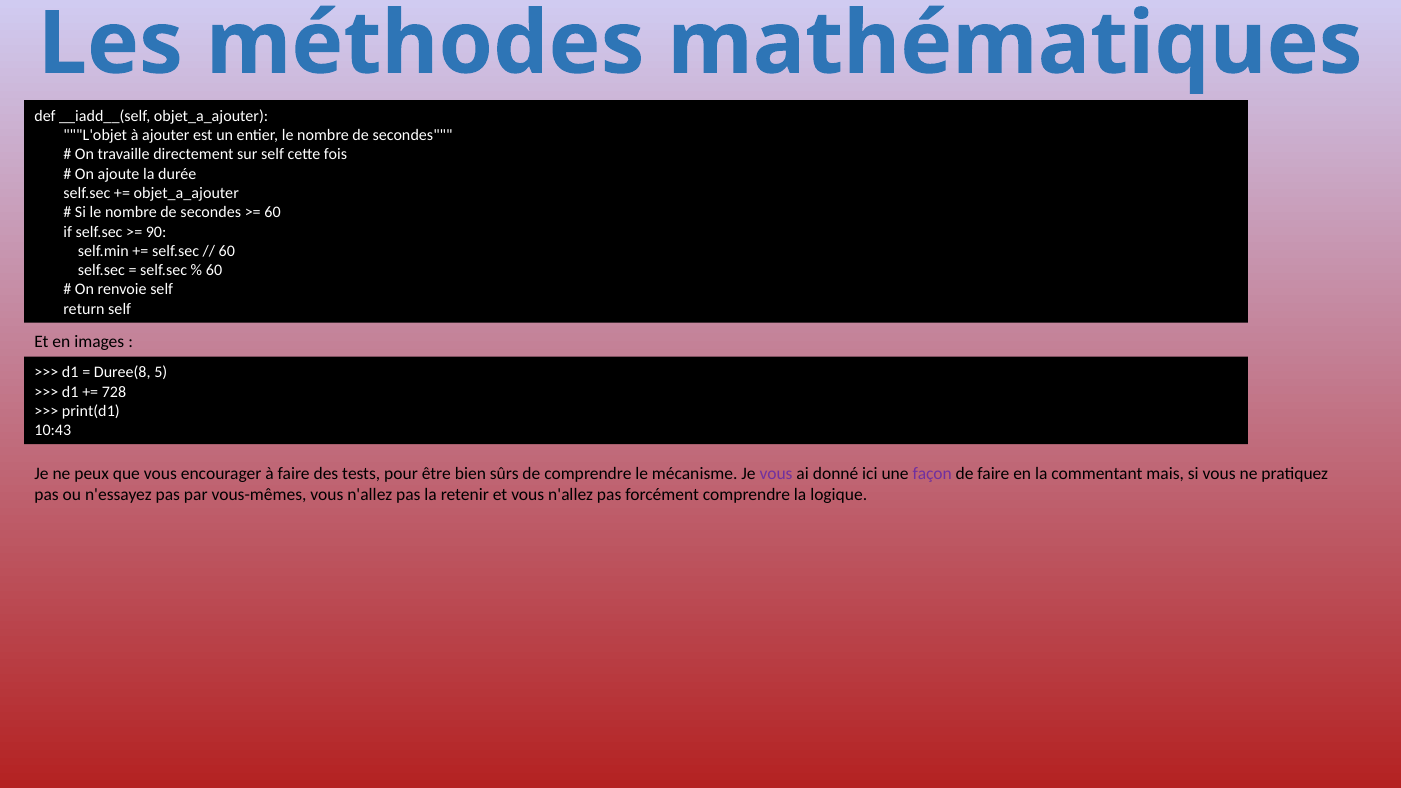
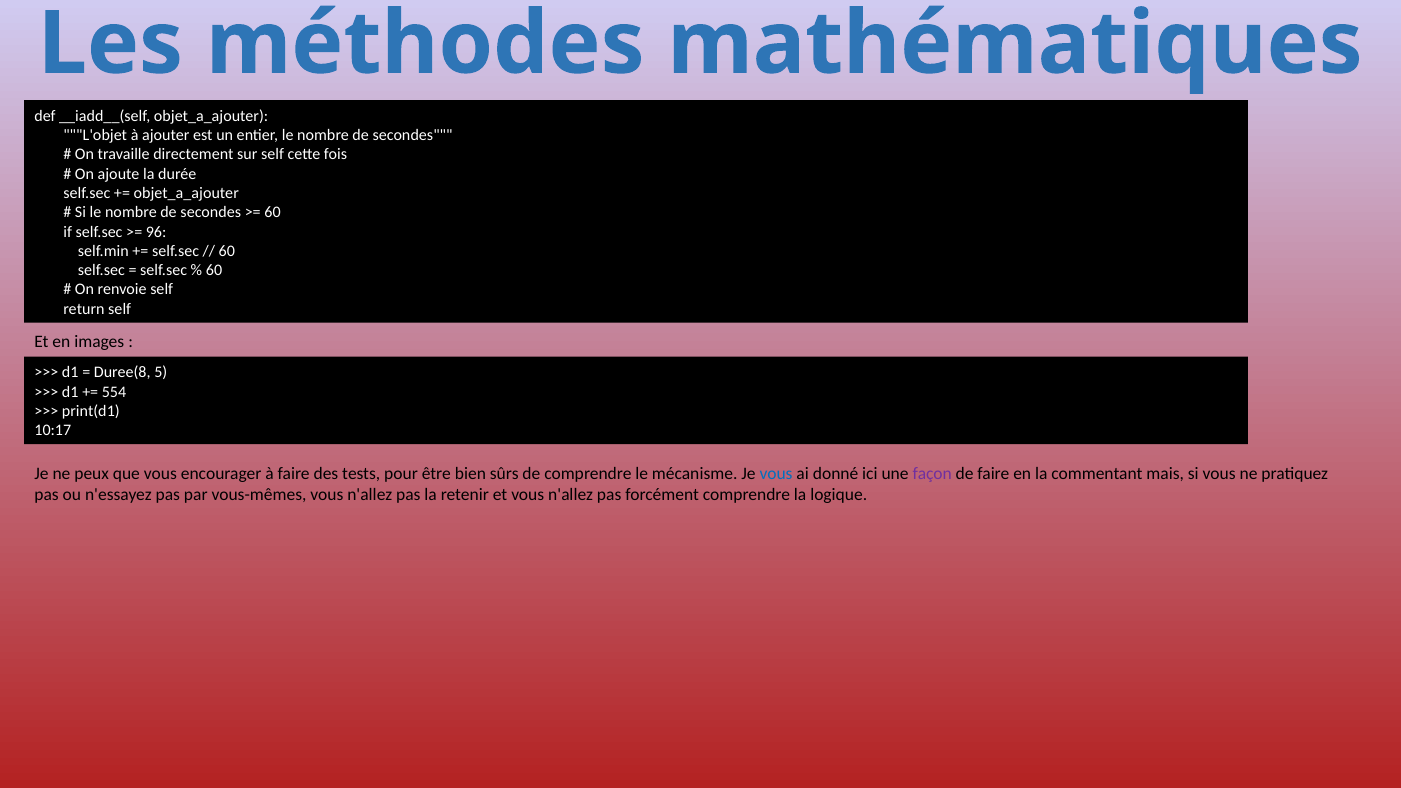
90: 90 -> 96 (156, 232)
728: 728 -> 554 (114, 392)
10:43: 10:43 -> 10:17 (53, 430)
vous colour: purple -> blue (776, 473)
